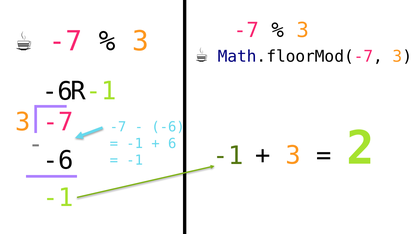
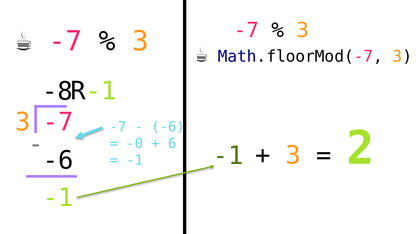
-6: -6 -> -8 (58, 91)
-1: -1 -> -0 (135, 144)
